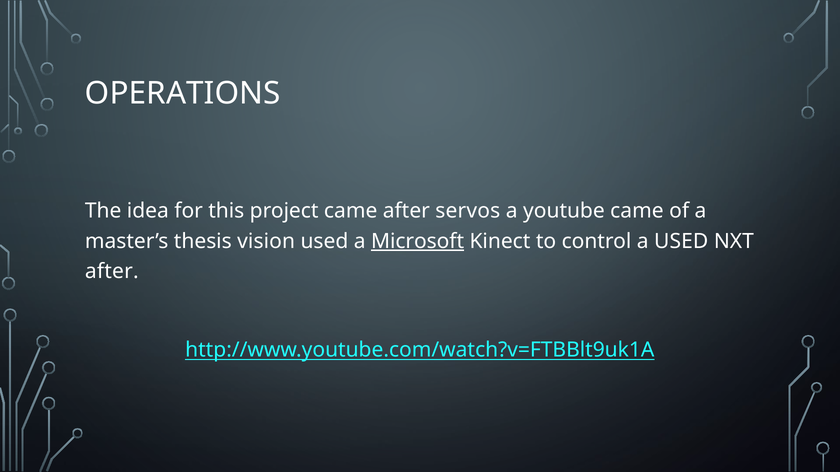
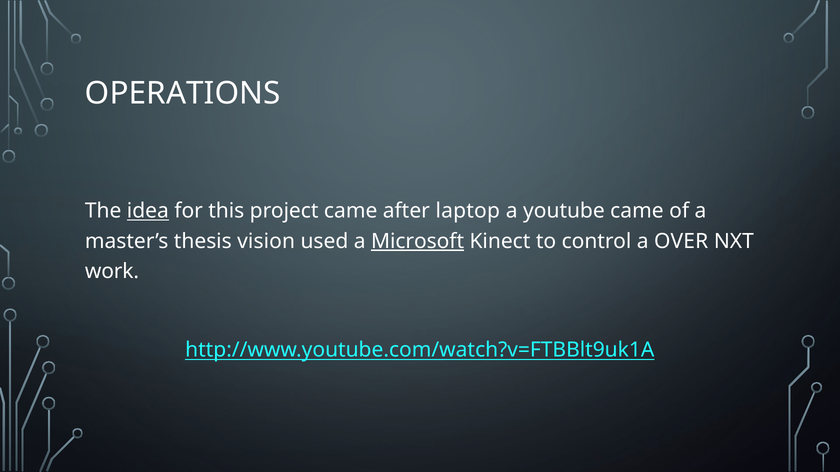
idea underline: none -> present (148, 211)
servos: servos -> laptop (468, 211)
a USED: USED -> OVER (681, 241)
after: after -> work (112, 272)
